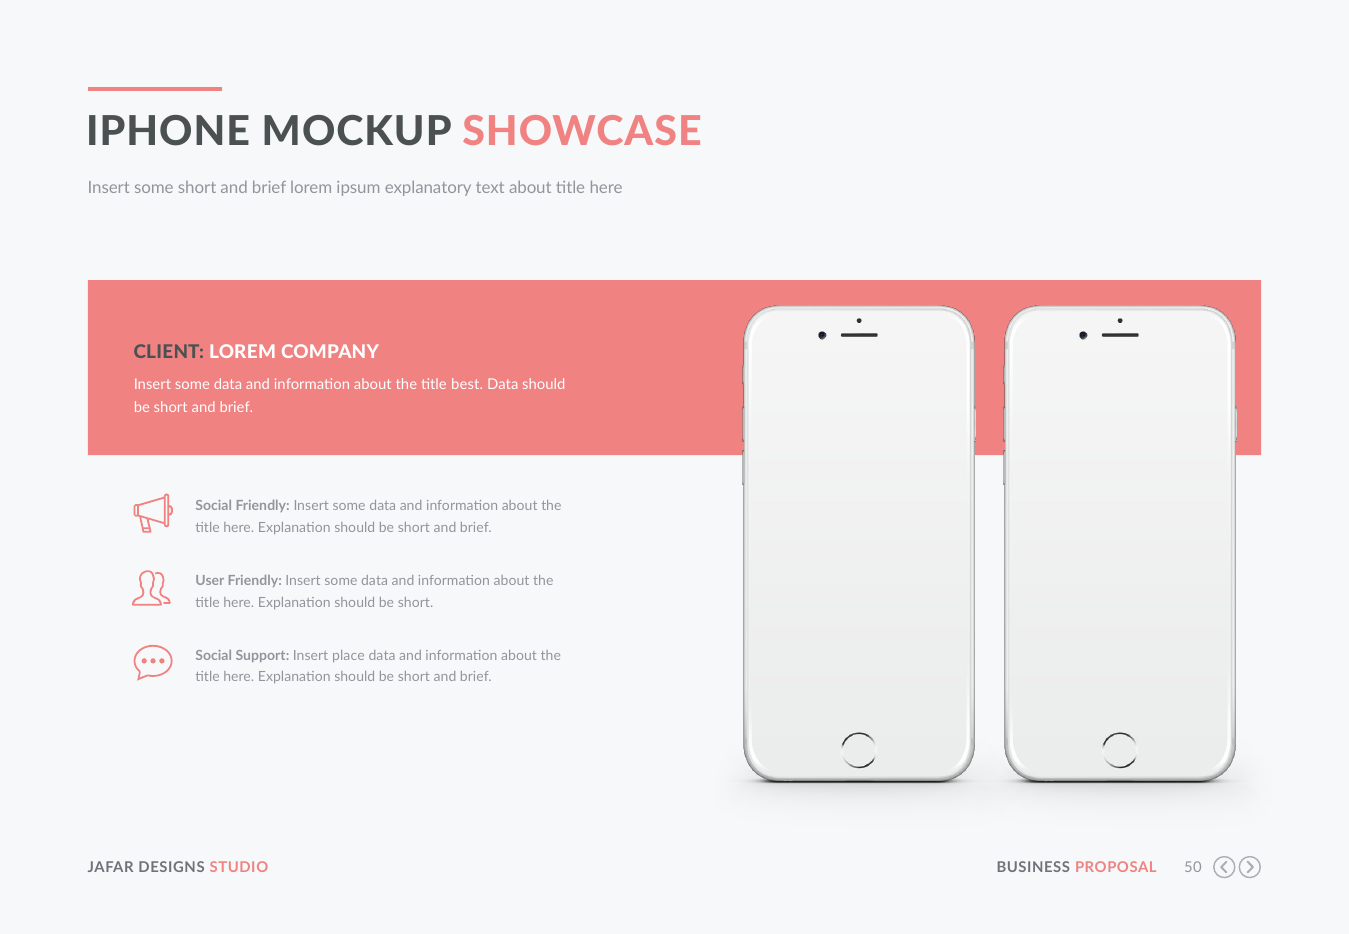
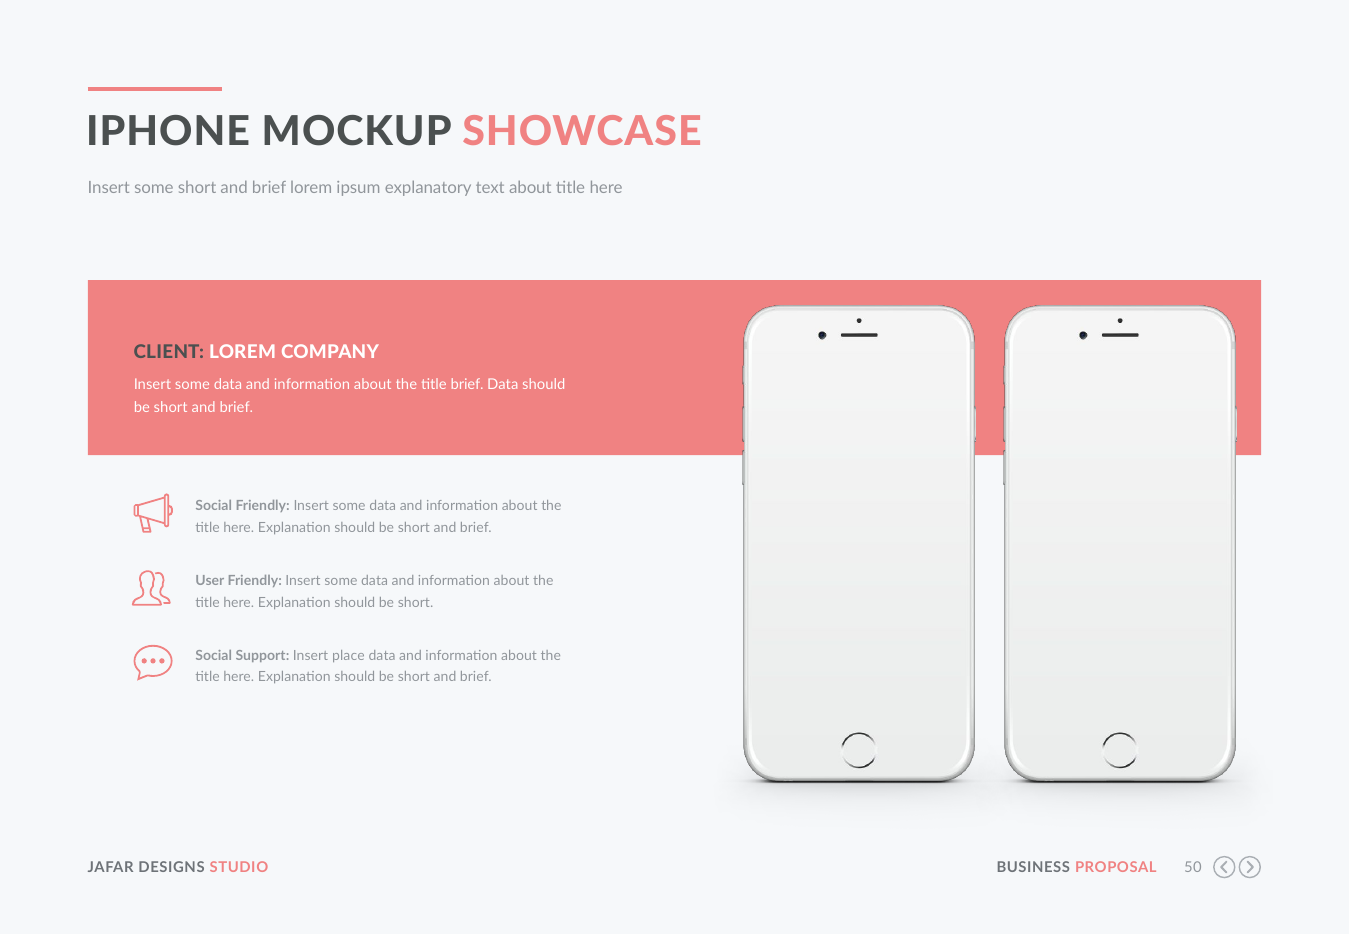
title best: best -> brief (467, 384)
